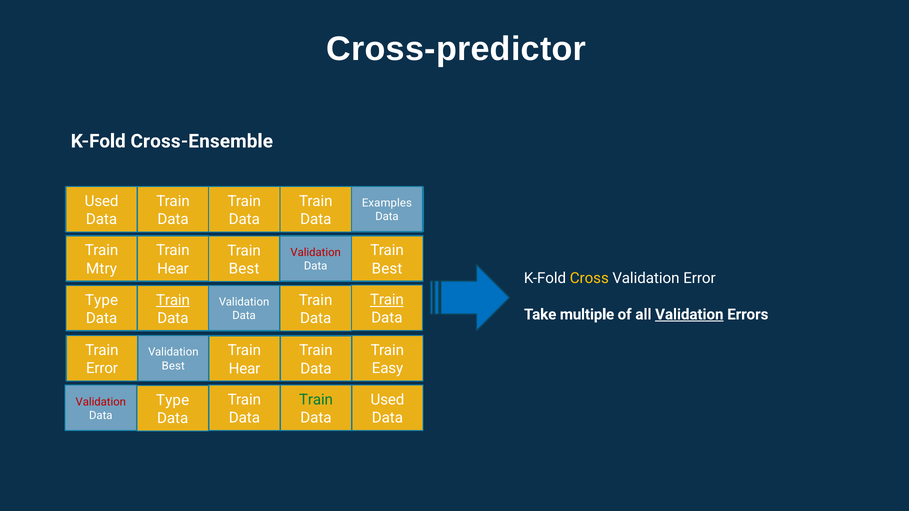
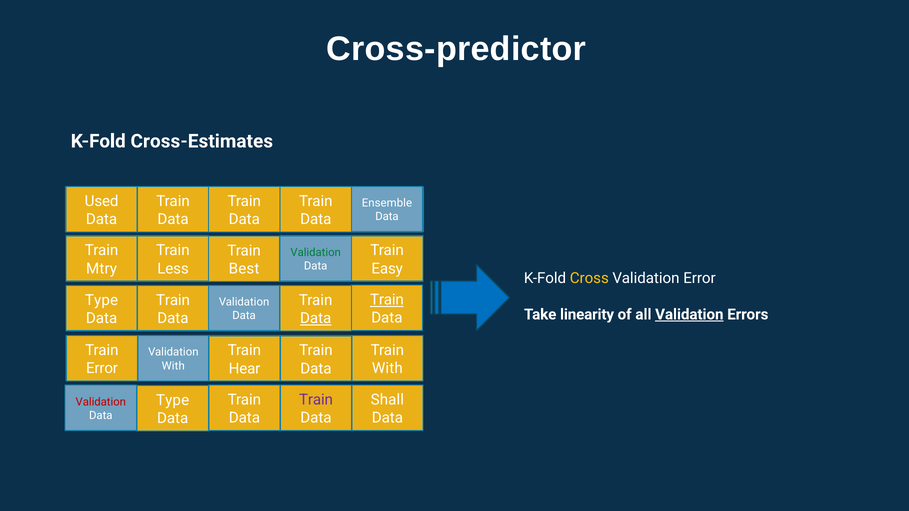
Cross-Ensemble: Cross-Ensemble -> Cross-Estimates (202, 141)
Examples: Examples -> Ensemble (387, 203)
Validation colour: red -> green (316, 253)
Hear: Hear -> Less (173, 269)
Best: Best -> Easy (387, 269)
Train underline: present -> none (173, 300)
multiple: multiple -> linearity (587, 315)
Data underline: none -> present (316, 319)
Best: Best -> With (173, 366)
Easy: Easy -> With (387, 369)
Used: Used -> Shall (387, 400)
Train colour: green -> purple (316, 400)
